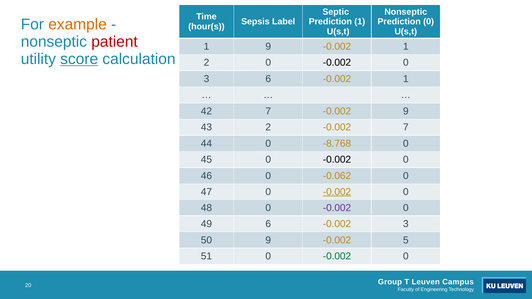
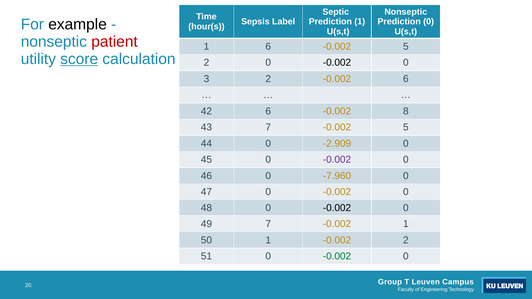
example colour: orange -> black (78, 24)
1 9: 9 -> 6 (268, 47)
1: 1 -> 5 (406, 47)
3 6: 6 -> 2 (268, 79)
1: 1 -> 6 (406, 79)
42 7: 7 -> 6 (268, 111)
-0.002 9: 9 -> 8 (406, 111)
43 2: 2 -> 7 (268, 127)
7: 7 -> 5 (406, 127)
-8.768: -8.768 -> -2.909 (337, 144)
-0.002 colour: black -> purple (337, 160)
-0.062: -0.062 -> -7.960 (337, 176)
-0.002 underline: present -> none (337, 192)
-0.002 colour: purple -> black (337, 208)
49 6: 6 -> 7 (268, 224)
-0.002 3: 3 -> 1 (406, 224)
50 9: 9 -> 1 (268, 240)
-0.002 5: 5 -> 2 (406, 240)
